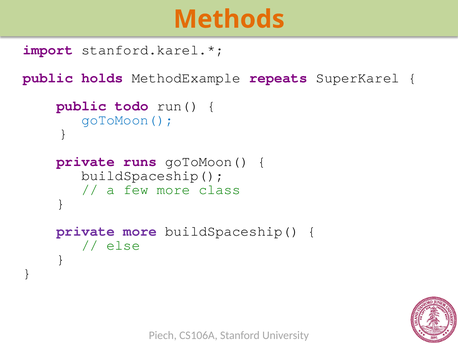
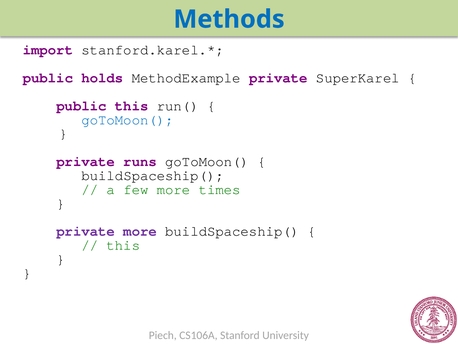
Methods colour: orange -> blue (229, 19)
MethodExample repeats: repeats -> private (278, 78)
public todo: todo -> this (132, 106)
class: class -> times (220, 189)
else: else -> this (123, 245)
